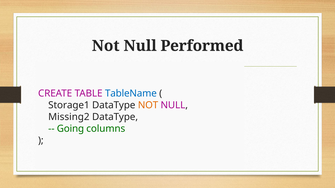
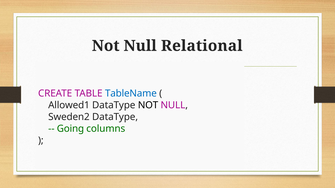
Performed: Performed -> Relational (202, 46)
Storage1: Storage1 -> Allowed1 (69, 105)
NOT colour: orange -> black (148, 105)
Missing2: Missing2 -> Sweden2 (69, 117)
